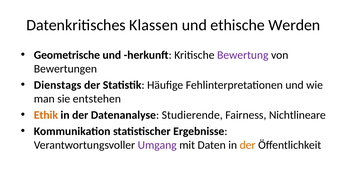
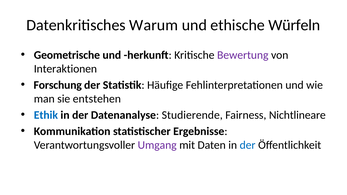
Klassen: Klassen -> Warum (154, 25)
Werden: Werden -> Würfeln (294, 25)
Bewertungen: Bewertungen -> Interaktionen (65, 69)
Dienstags: Dienstags -> Forschung (58, 85)
Ethik colour: orange -> blue (46, 115)
der colour: orange -> blue (248, 145)
